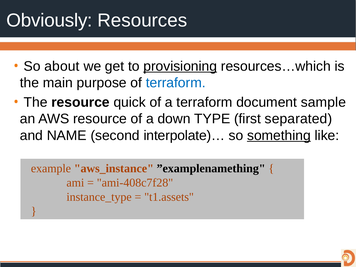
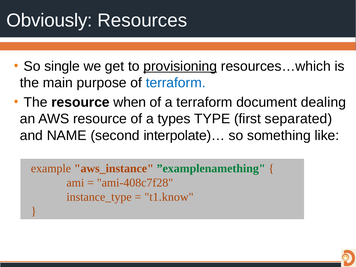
about: about -> single (62, 66)
quick: quick -> when (130, 102)
sample: sample -> dealing (323, 102)
down: down -> types (174, 119)
something underline: present -> none (279, 136)
”examplenamething colour: black -> green (211, 168)
t1.assets: t1.assets -> t1.know (169, 197)
